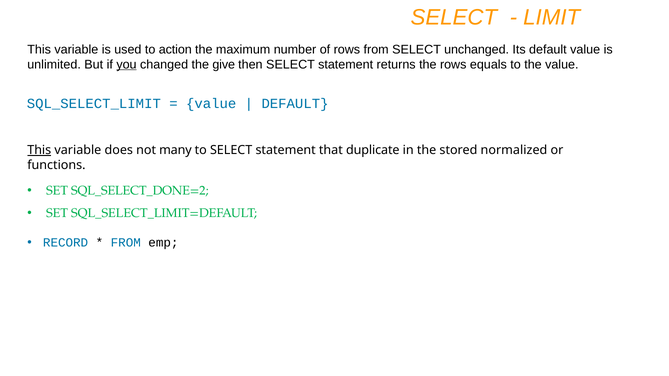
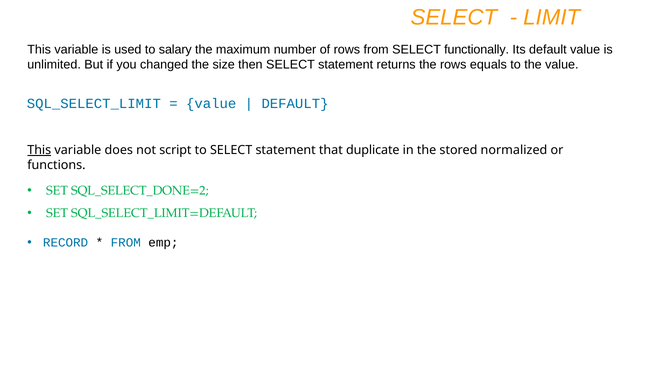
action: action -> salary (175, 49)
unchanged: unchanged -> functionally (477, 49)
you underline: present -> none (126, 64)
give: give -> size (224, 64)
many: many -> script (175, 150)
